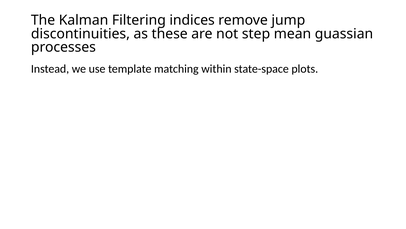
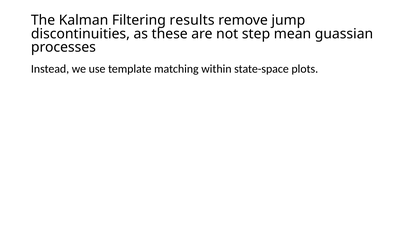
indices: indices -> results (192, 20)
